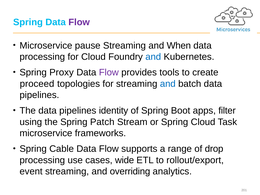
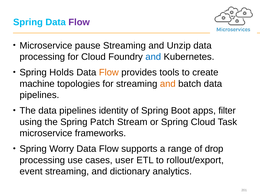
When: When -> Unzip (179, 46)
Proxy: Proxy -> Holds (62, 72)
Flow colour: purple -> orange (109, 72)
proceed: proceed -> machine (37, 84)
and colour: blue -> orange (168, 84)
Cable: Cable -> Worry (62, 149)
wide: wide -> user (124, 160)
overriding: overriding -> dictionary (130, 171)
